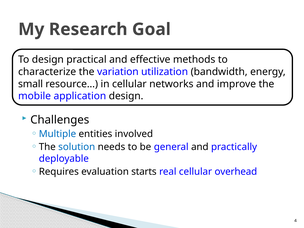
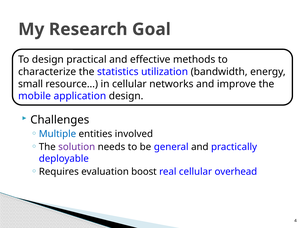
variation: variation -> statistics (118, 72)
solution colour: blue -> purple (77, 147)
starts: starts -> boost (144, 172)
